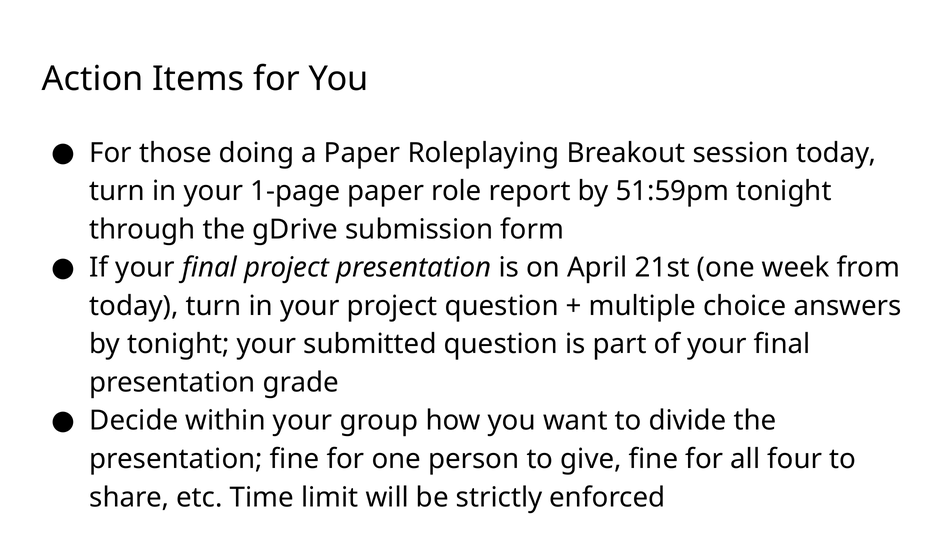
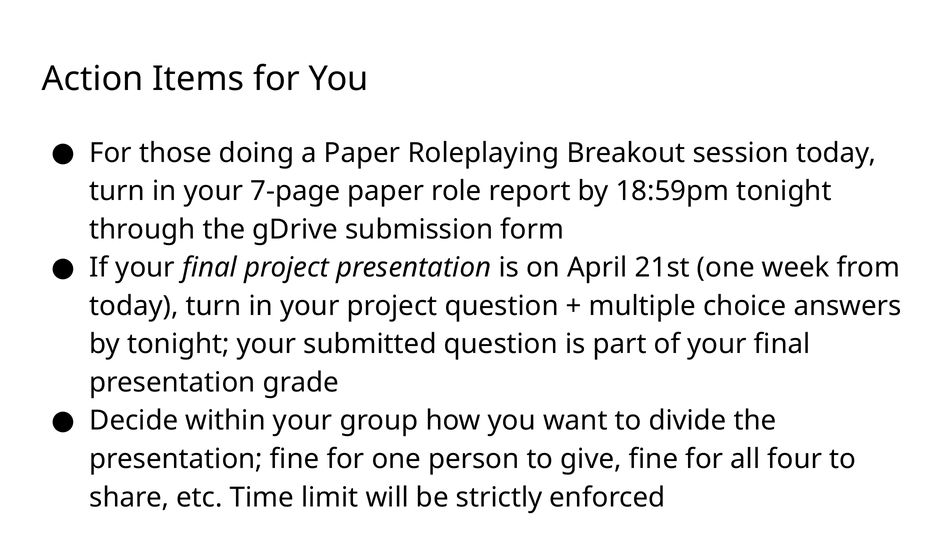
1-page: 1-page -> 7-page (295, 191)
51:59pm: 51:59pm -> 18:59pm (672, 191)
